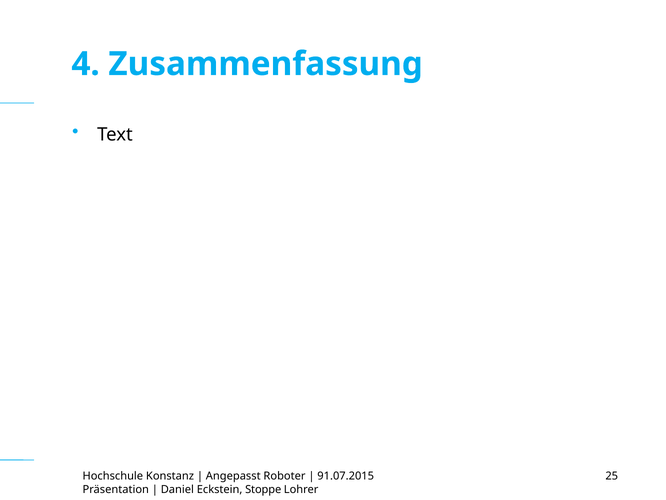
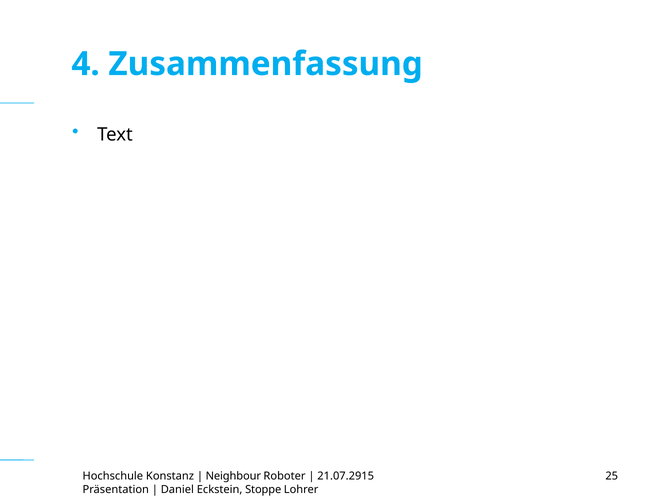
Angepasst: Angepasst -> Neighbour (233, 476)
91.07.2015: 91.07.2015 -> 21.07.2915 (346, 476)
